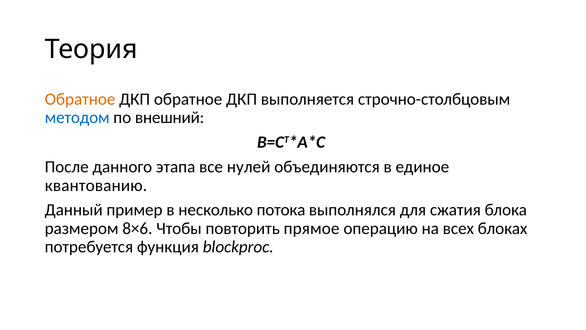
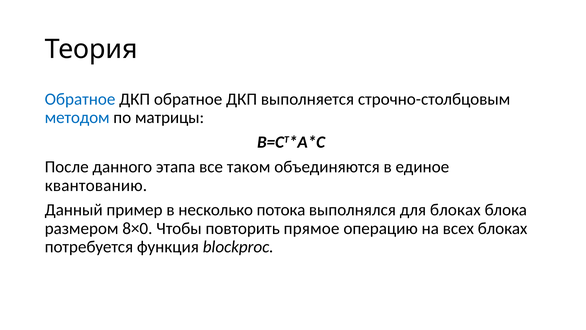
Обратное colour: orange -> blue (80, 99)
внешний: внешний -> матрицы (170, 118)
нулей: нулей -> таком (249, 167)
для сжатия: сжатия -> блоках (455, 210)
8×6: 8×6 -> 8×0 (137, 228)
